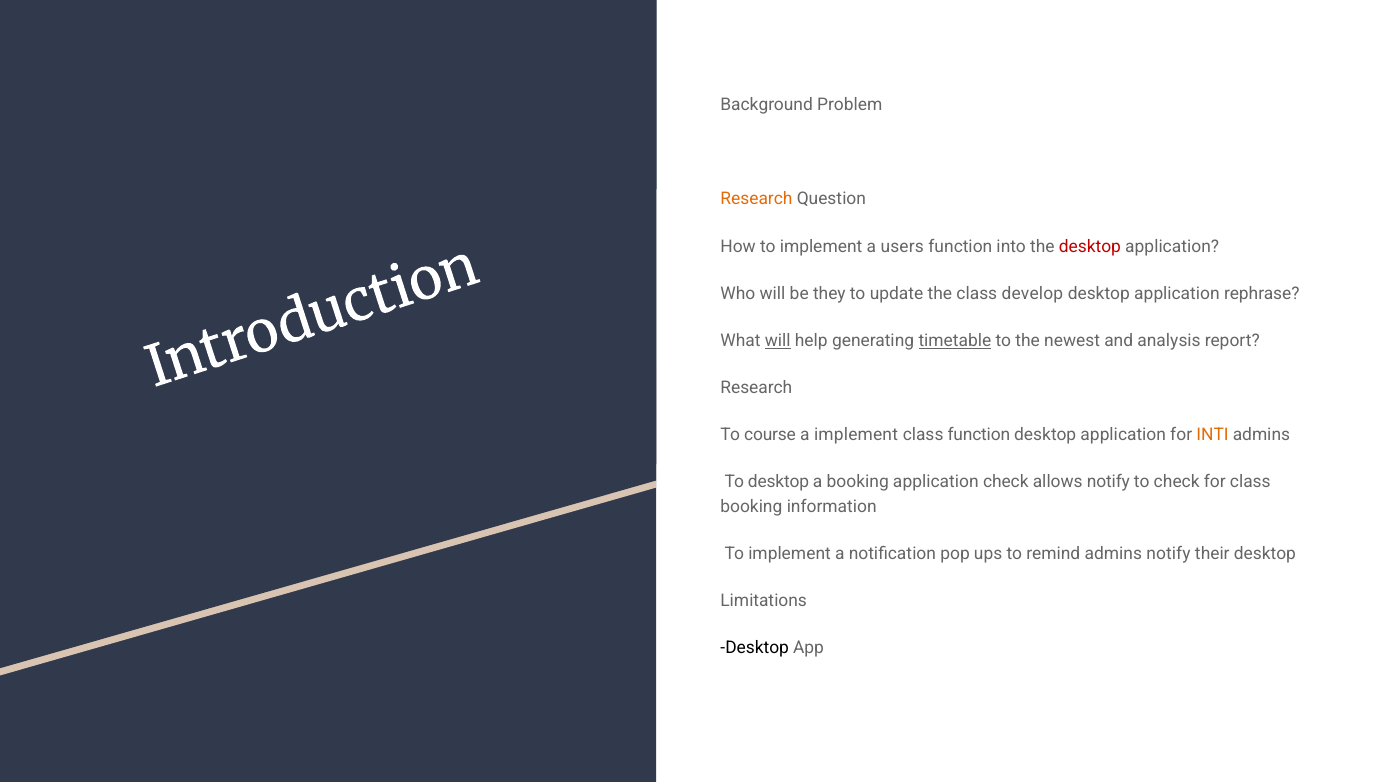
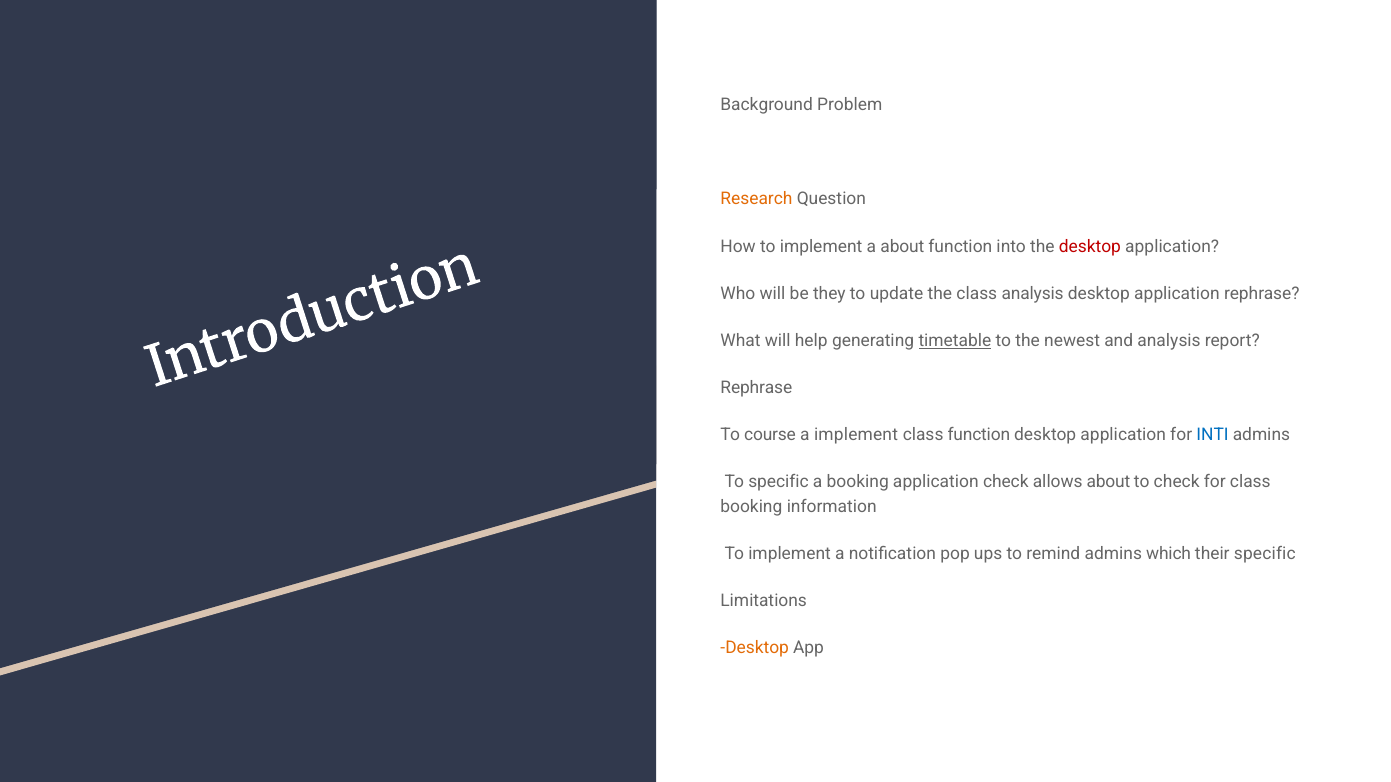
a users: users -> about (902, 246)
class develop: develop -> analysis (1033, 294)
will underline: present -> none (778, 341)
Research: Research -> Rephrase (756, 388)
INTI colour: orange -> blue (1213, 435)
To desktop: desktop -> specific (778, 483)
allows notify: notify -> about (1108, 483)
admins notify: notify -> which (1169, 554)
their desktop: desktop -> specific (1265, 554)
Desktop colour: black -> orange (755, 648)
